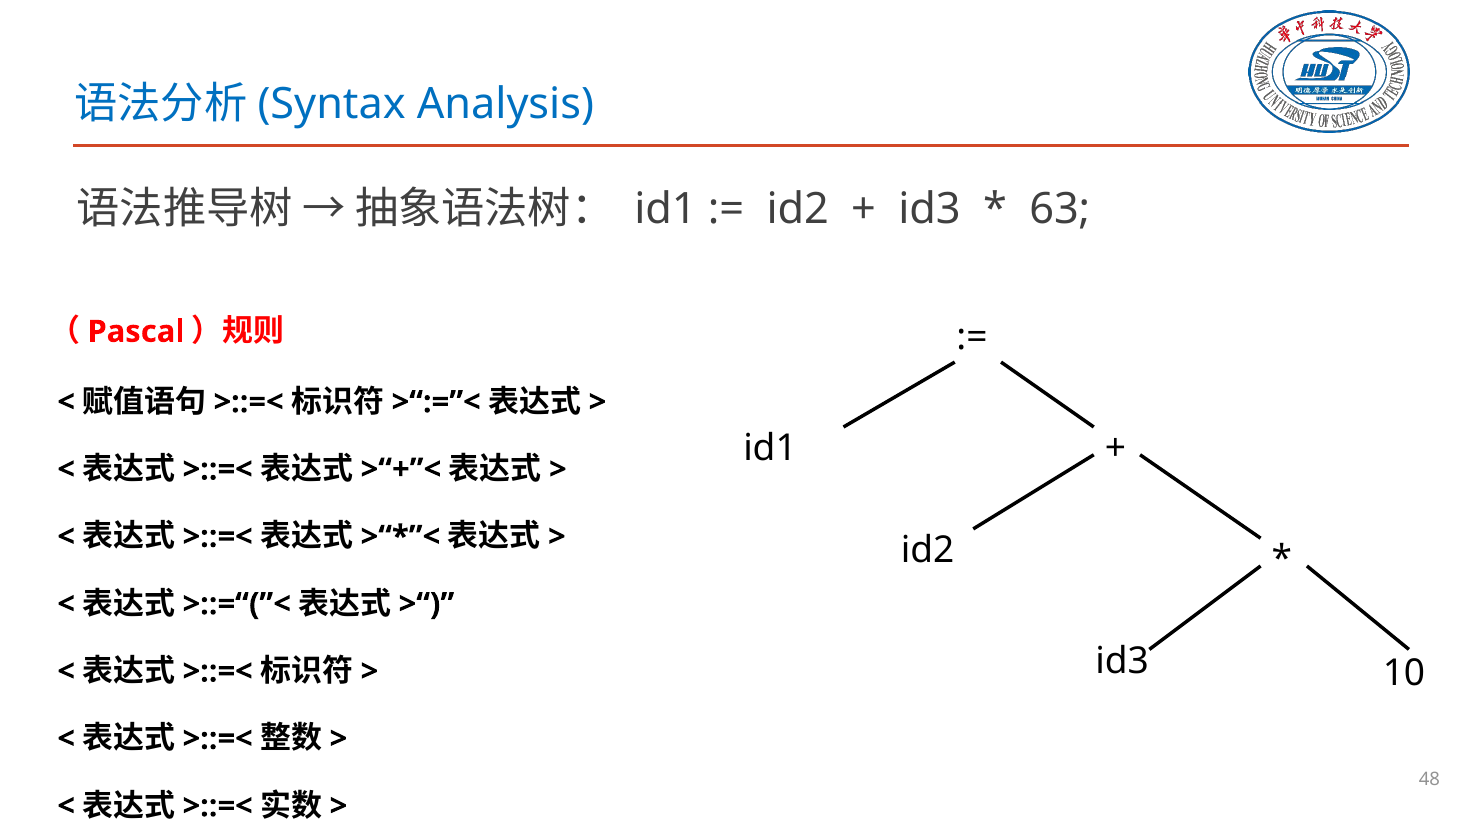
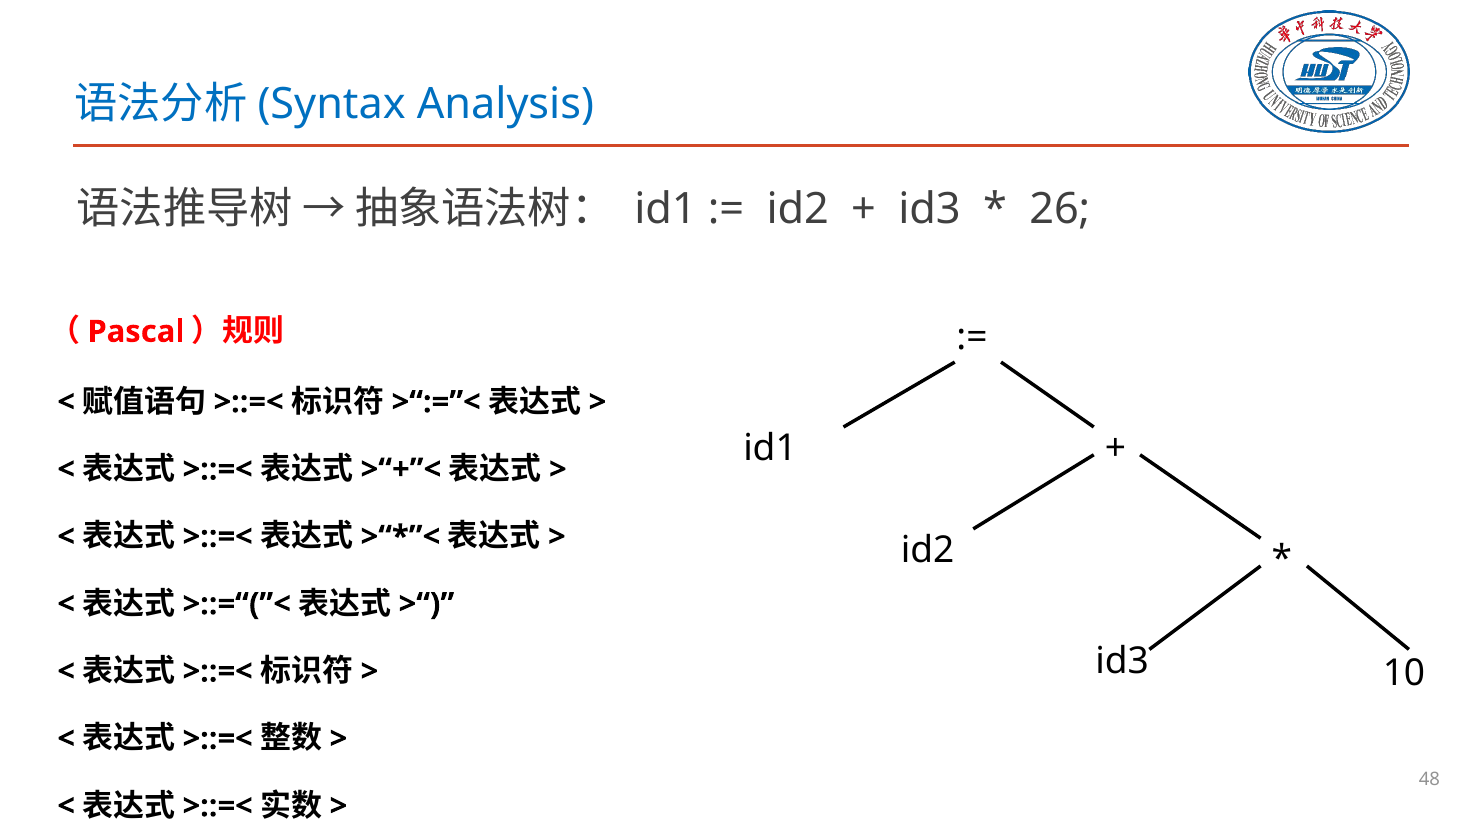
63: 63 -> 26 (1060, 209)
